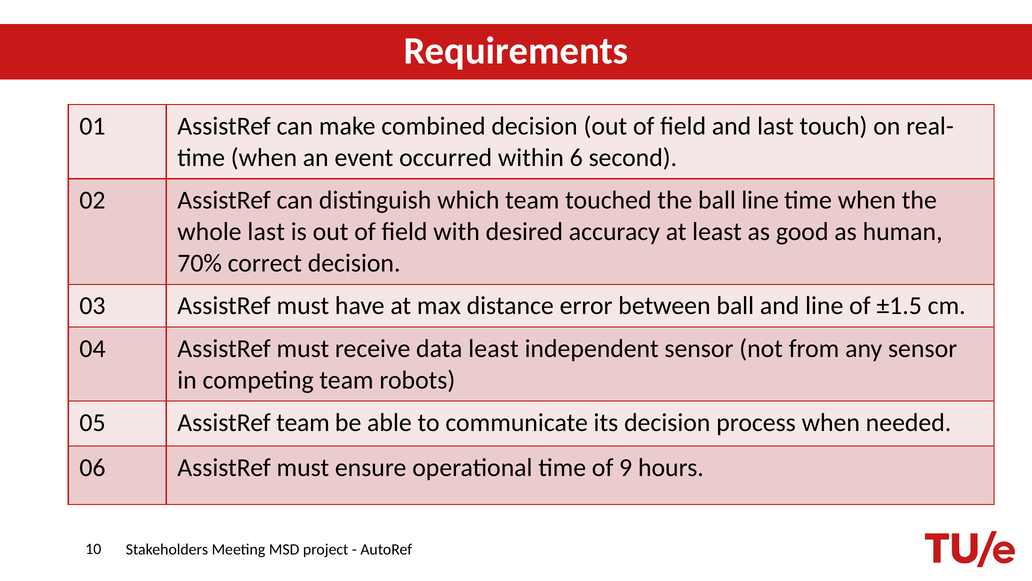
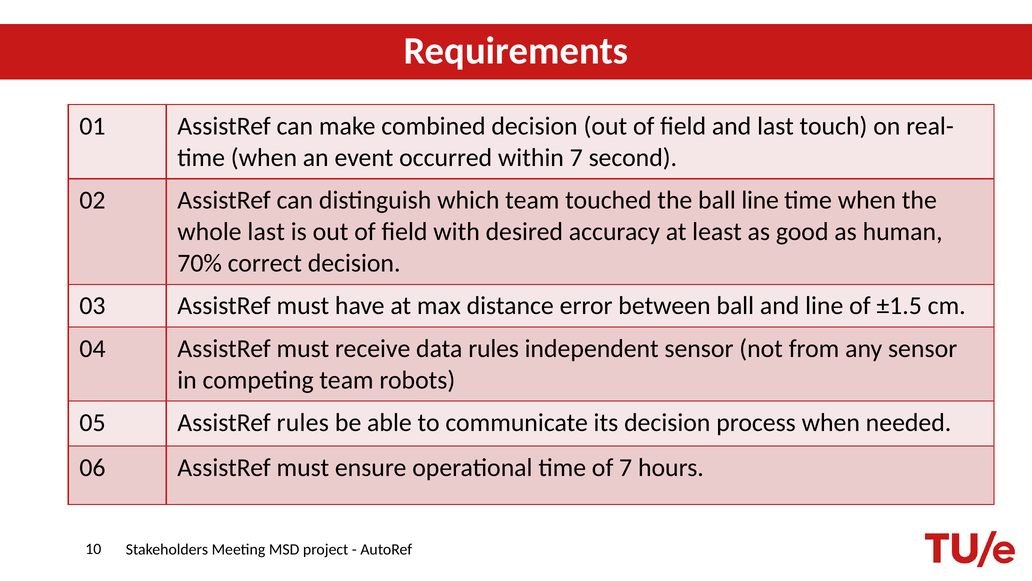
within 6: 6 -> 7 (576, 158)
data least: least -> rules (494, 348)
AssistRef team: team -> rules (303, 422)
of 9: 9 -> 7 (626, 467)
